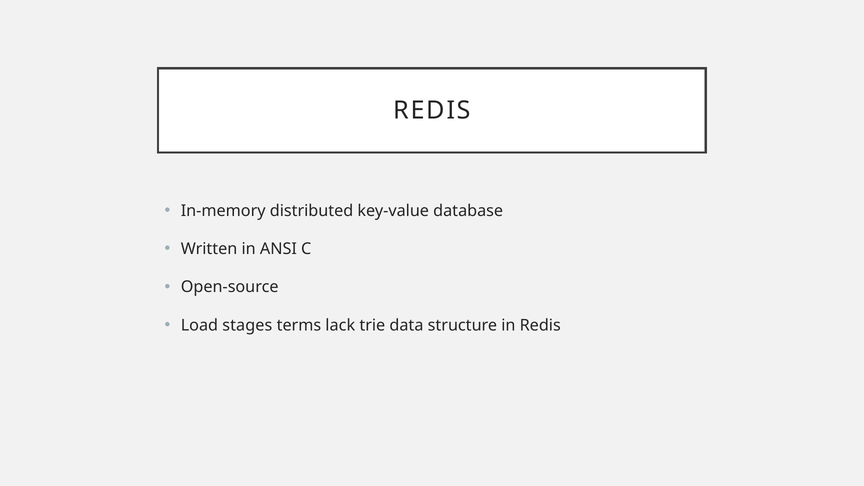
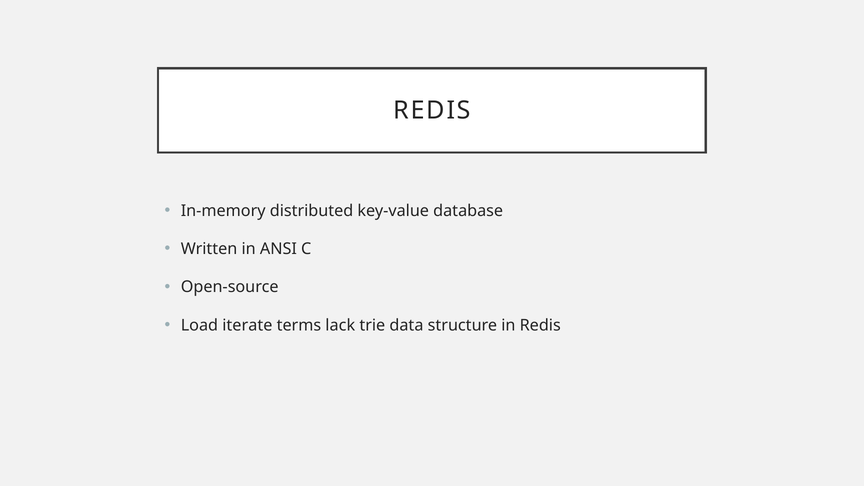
stages: stages -> iterate (247, 325)
